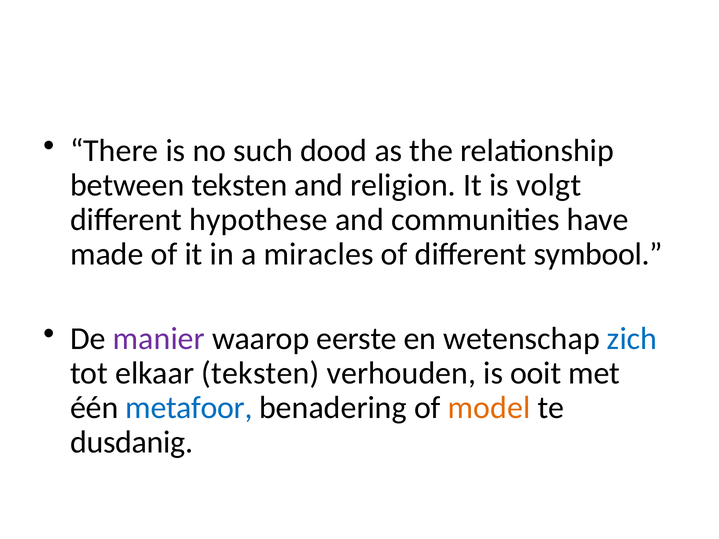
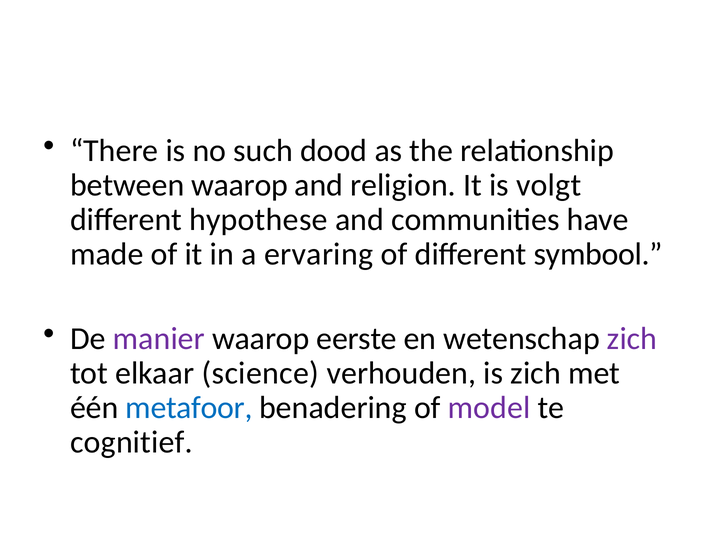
between teksten: teksten -> waarop (240, 185)
miracles: miracles -> ervaring (319, 254)
zich colour: blue -> purple (632, 339)
elkaar teksten: teksten -> science (260, 373)
is ooit: ooit -> zich (536, 373)
model colour: orange -> purple (489, 408)
dusdanig: dusdanig -> cognitief (131, 442)
